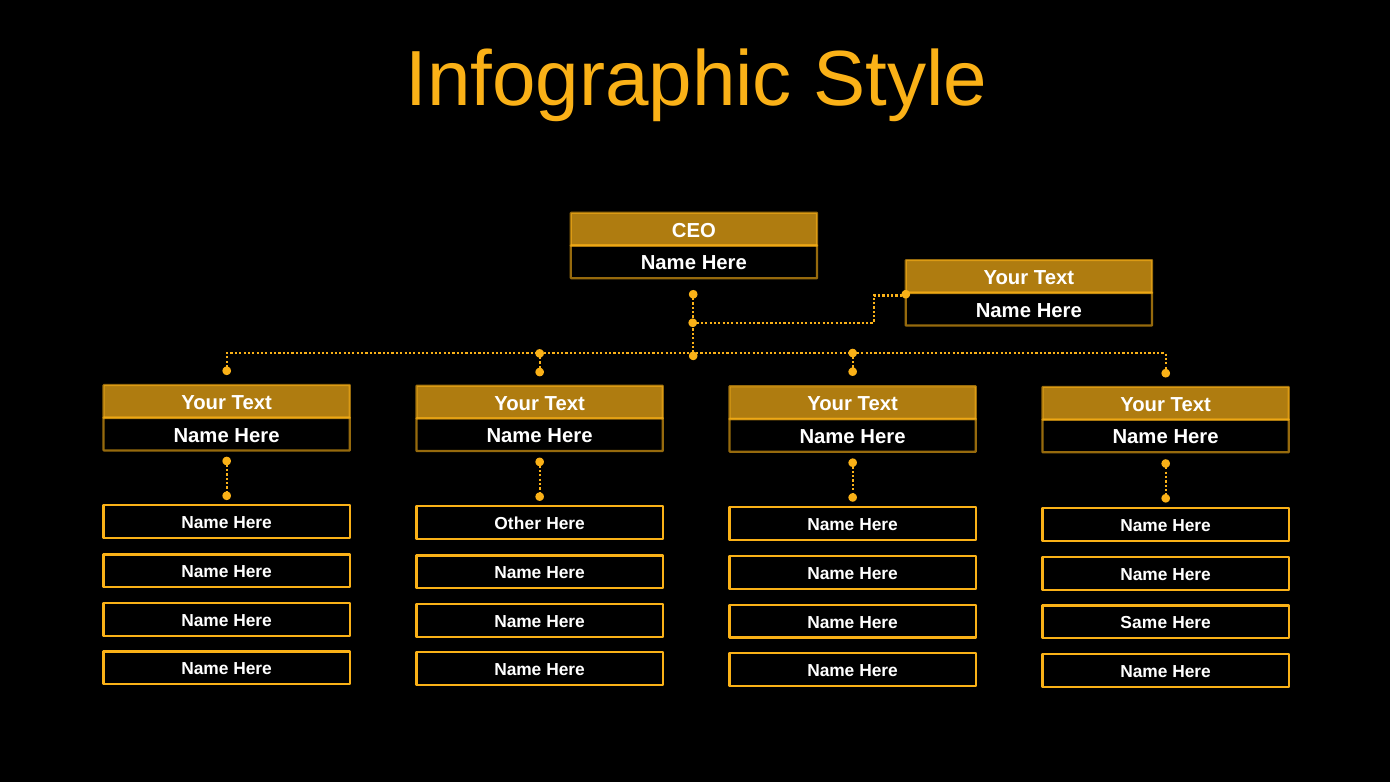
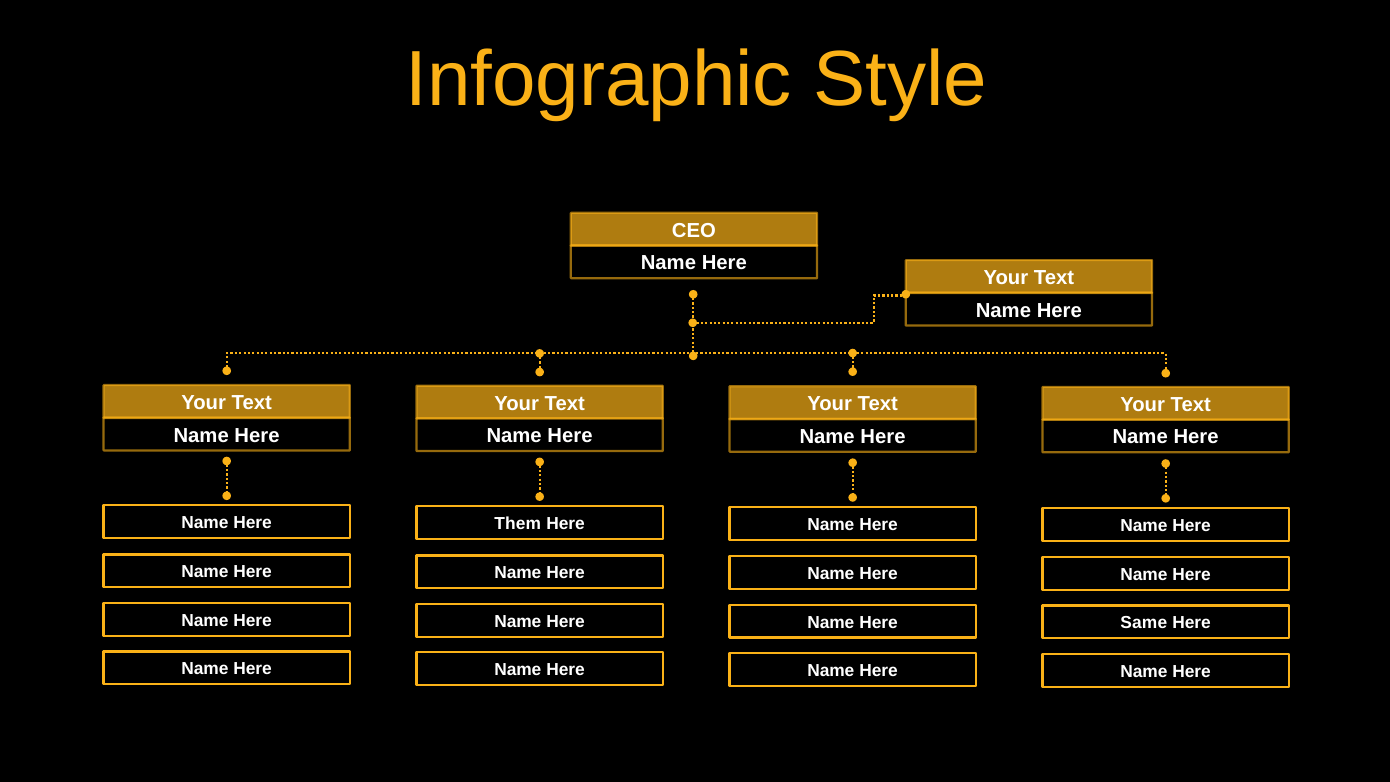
Other: Other -> Them (518, 524)
